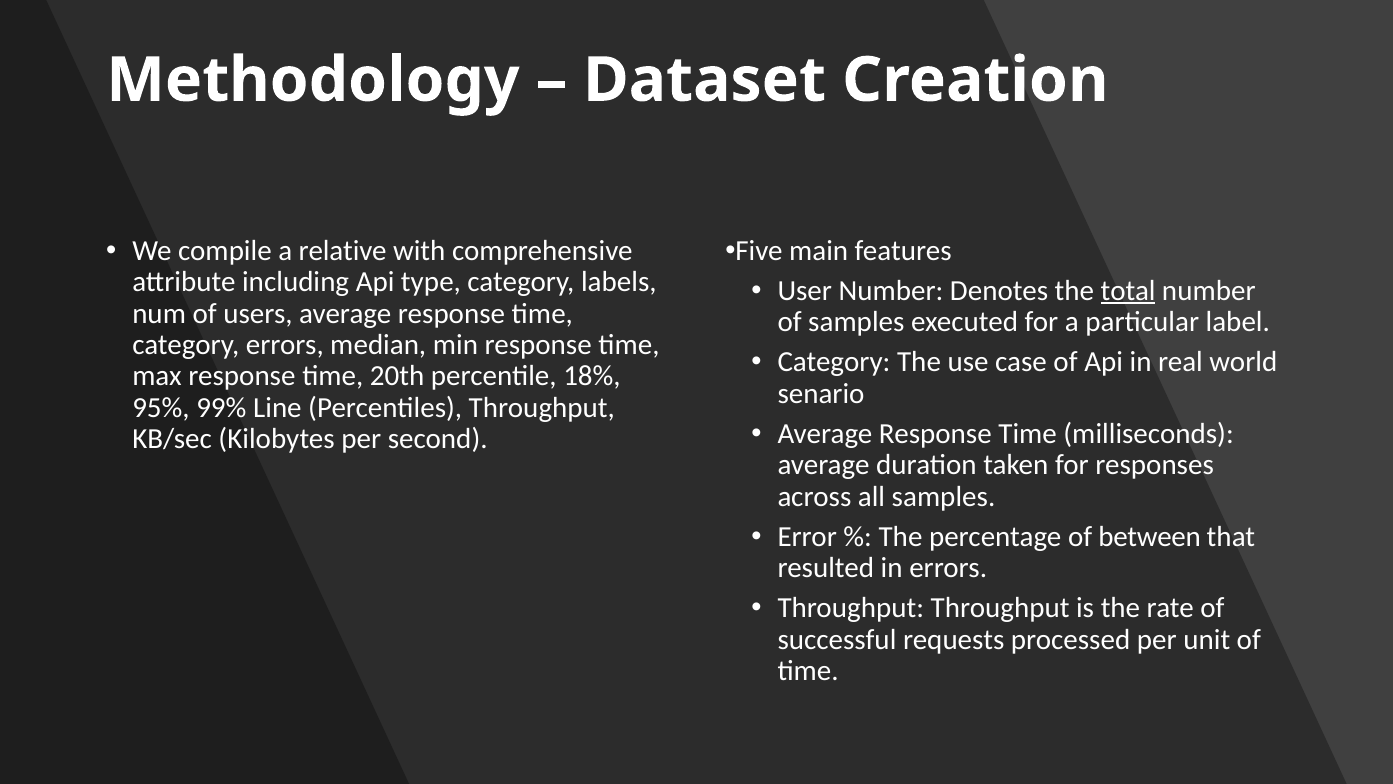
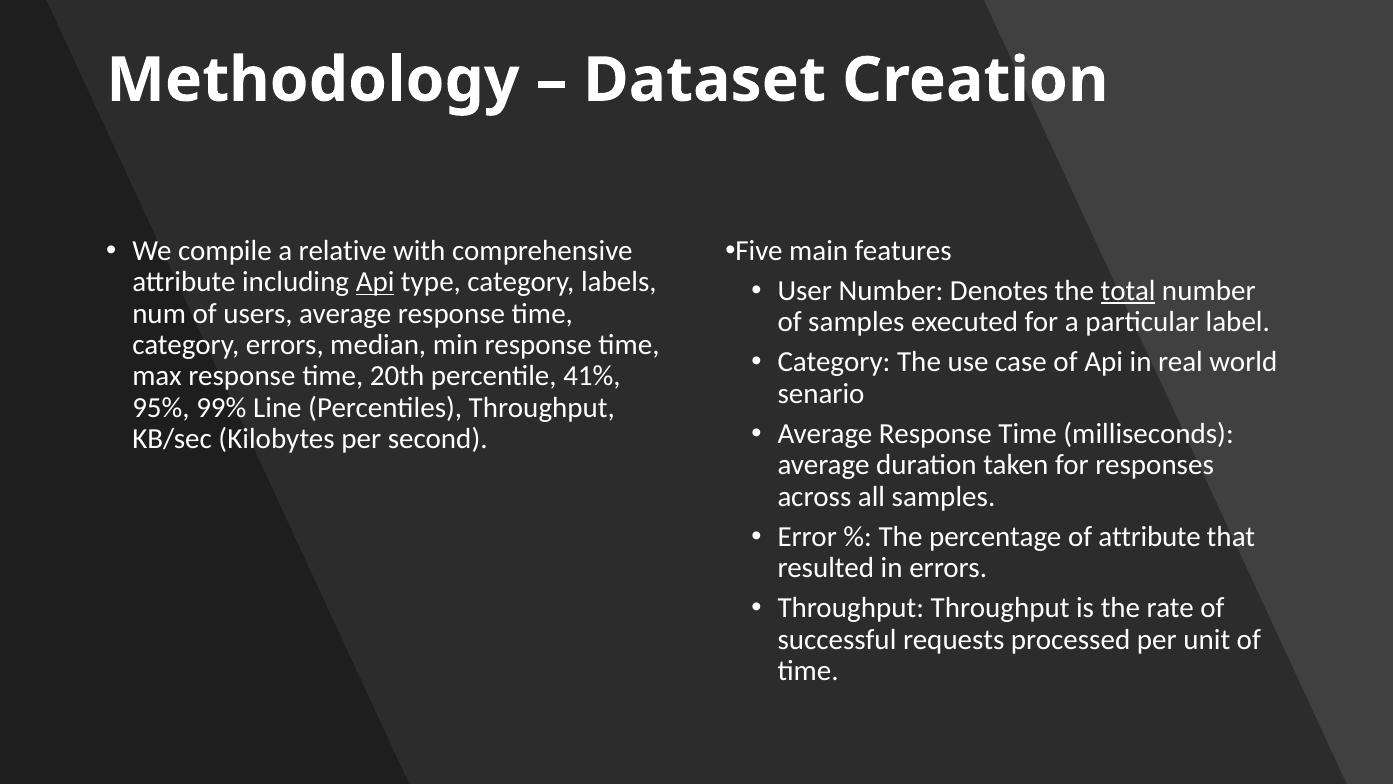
Api underline: none -> present (375, 282)
18%: 18% -> 41% (592, 376)
of between: between -> attribute (1150, 536)
